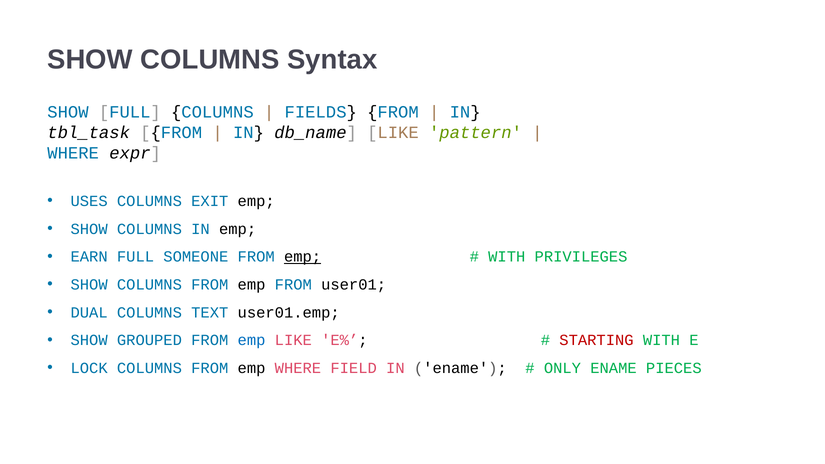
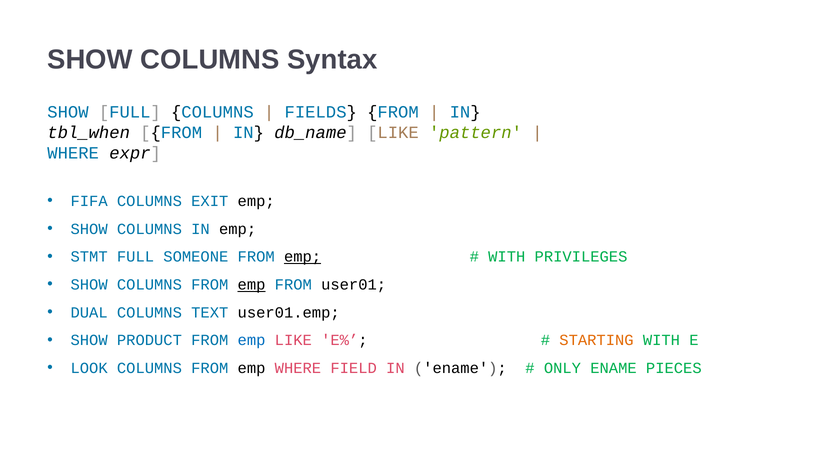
tbl_task: tbl_task -> tbl_when (89, 133)
USES: USES -> FIFA (89, 201)
EARN: EARN -> STMT (89, 257)
emp underline: none -> present (252, 285)
GROUPED: GROUPED -> PRODUCT (149, 340)
STARTING colour: red -> orange (596, 340)
LOCK: LOCK -> LOOK (89, 368)
